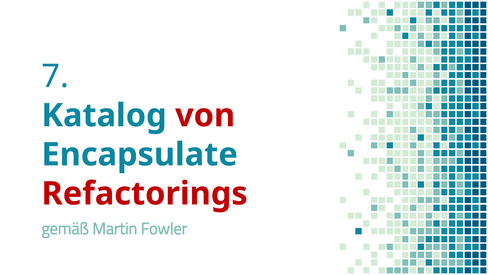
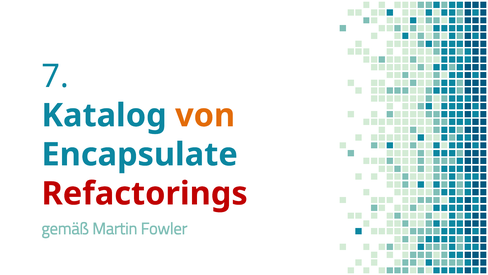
von colour: red -> orange (205, 115)
